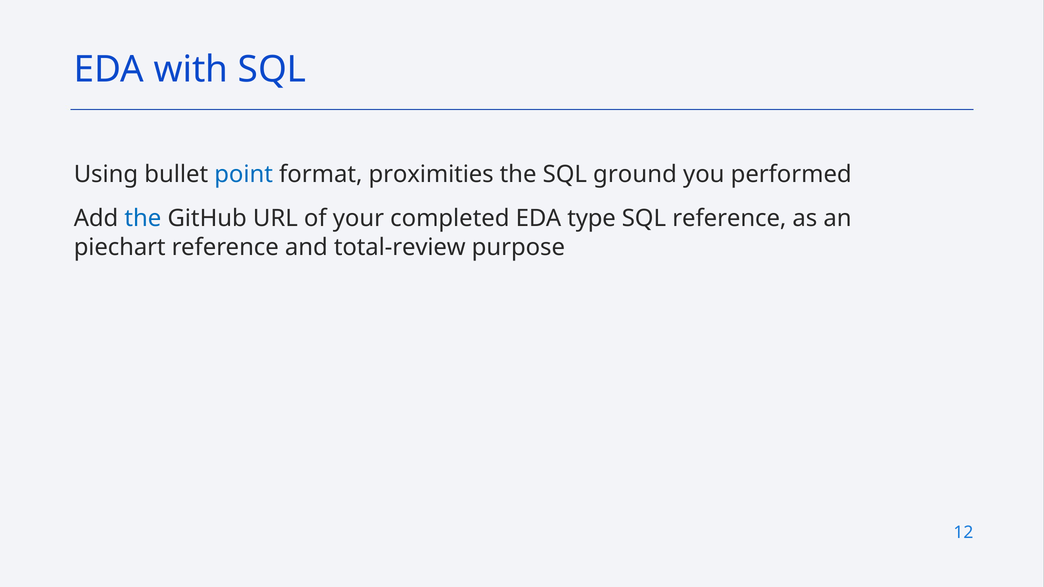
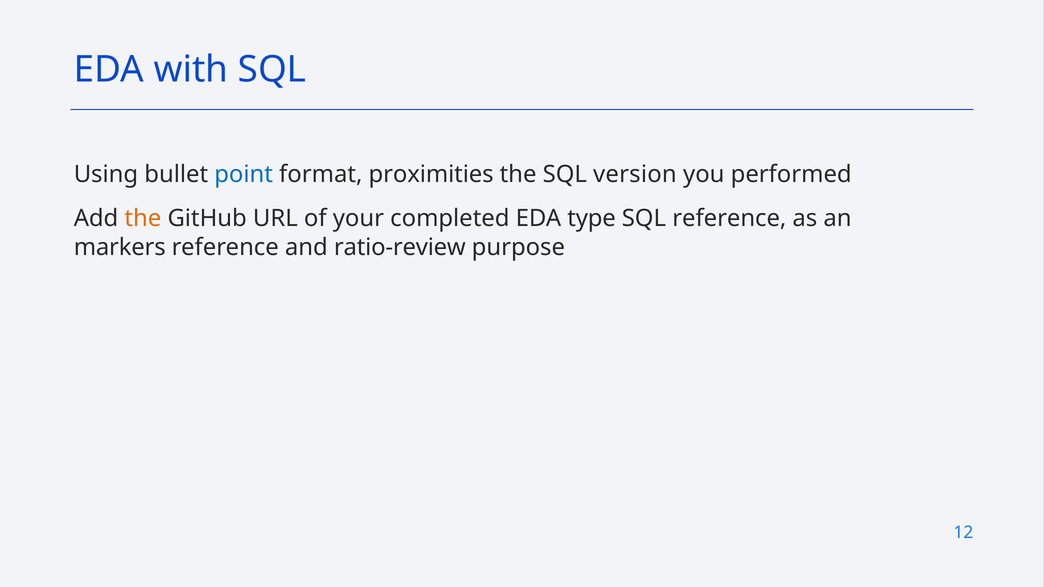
ground: ground -> version (635, 175)
the colour: blue -> orange (143, 219)
piechart: piechart -> markers (120, 247)
total-review: total-review -> ratio-review (400, 247)
